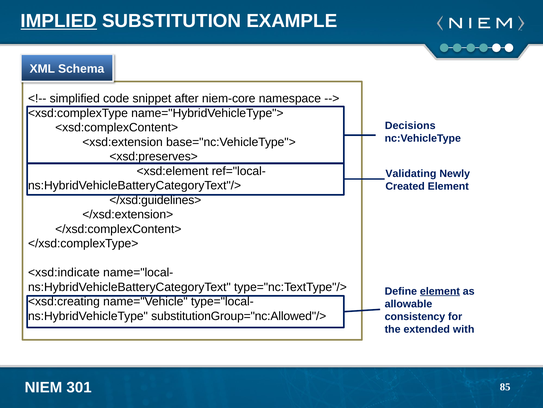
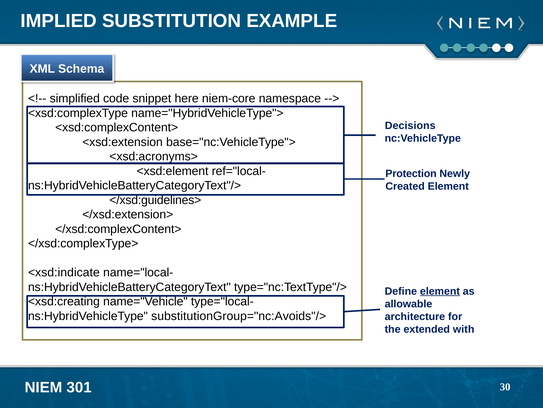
IMPLIED underline: present -> none (59, 21)
after: after -> here (187, 98)
<xsd:preserves>: <xsd:preserves> -> <xsd:acronyms> (154, 156)
Validating: Validating -> Protection (411, 173)
substitutionGroup="nc:Allowed"/>: substitutionGroup="nc:Allowed"/> -> substitutionGroup="nc:Avoids"/> (239, 315)
consistency: consistency -> architecture (415, 316)
85: 85 -> 30 (505, 386)
